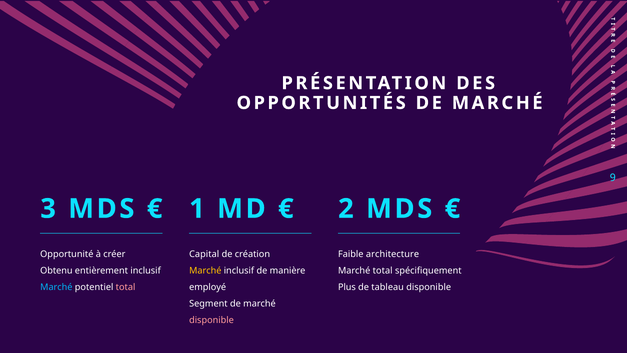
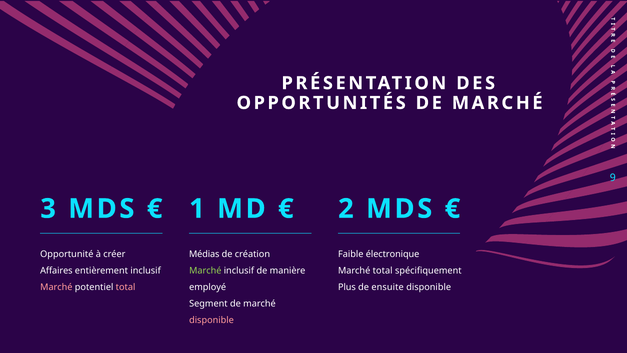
Capital: Capital -> Médias (204, 254)
architecture: architecture -> électronique (393, 254)
Obtenu: Obtenu -> Affaires (56, 271)
Marché colour: yellow -> light green (205, 271)
Marché colour: light blue -> pink (56, 287)
tableau: tableau -> ensuite (388, 287)
